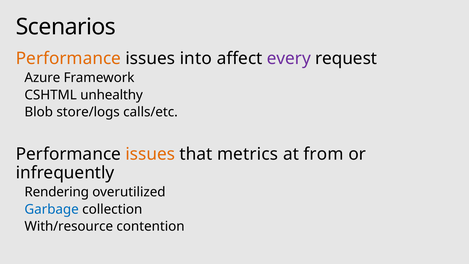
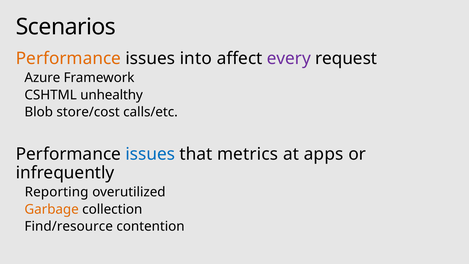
store/logs: store/logs -> store/cost (88, 112)
issues colour: orange -> blue (150, 154)
from: from -> apps (324, 154)
Rendering: Rendering -> Reporting (57, 192)
Garbage colour: blue -> orange (52, 209)
With/resource: With/resource -> Find/resource (69, 226)
